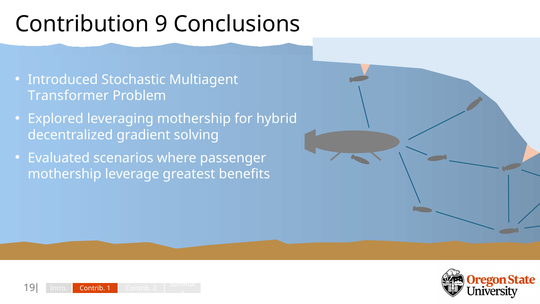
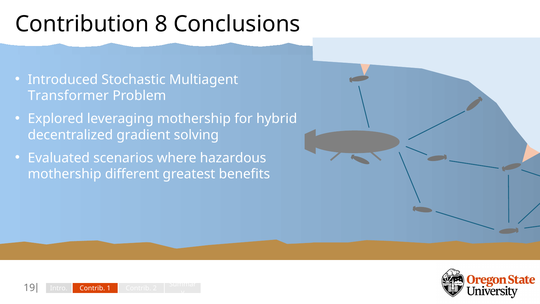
9: 9 -> 8 (161, 24)
passenger: passenger -> hazardous (233, 158)
leverage: leverage -> different (132, 174)
